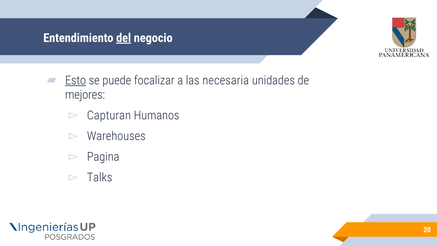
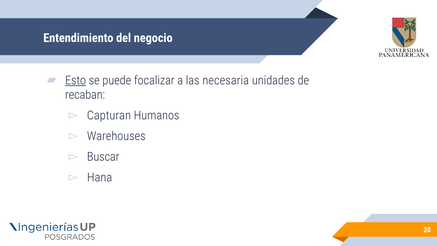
del underline: present -> none (124, 38)
mejores: mejores -> recaban (85, 95)
Pagina: Pagina -> Buscar (103, 157)
Talks: Talks -> Hana (100, 177)
